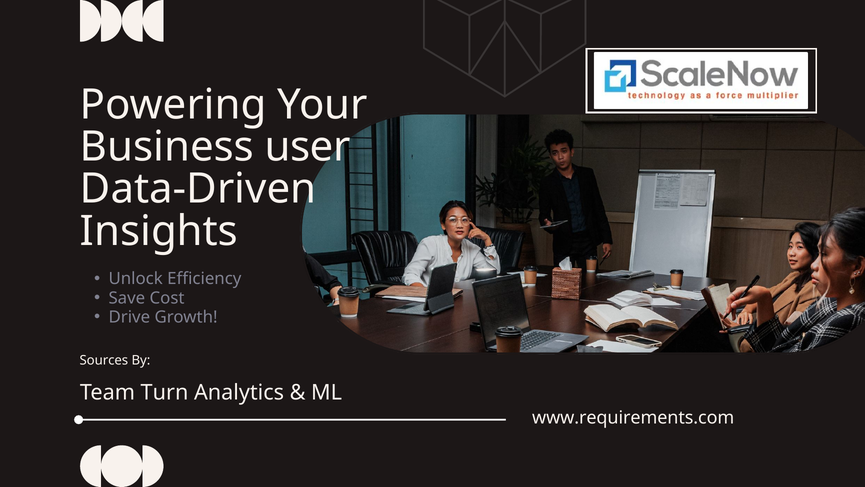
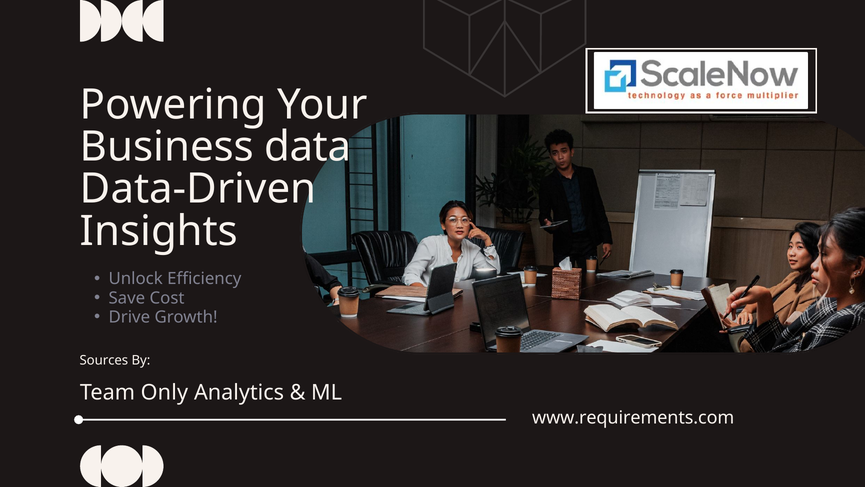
user: user -> data (308, 147)
Turn: Turn -> Only (164, 392)
